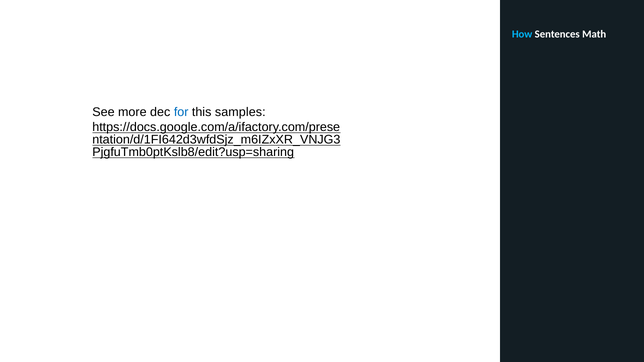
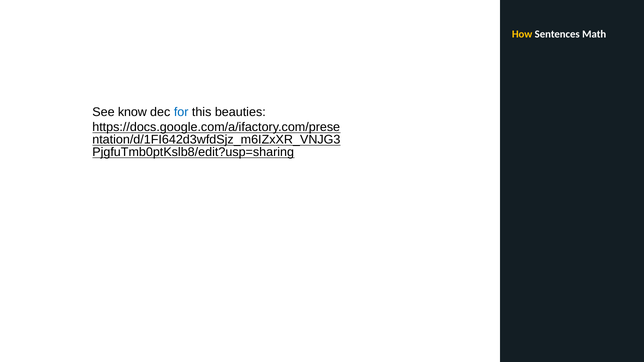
How colour: light blue -> yellow (522, 34)
more: more -> know (132, 112)
samples: samples -> beauties (240, 112)
